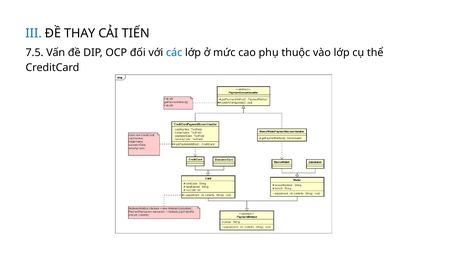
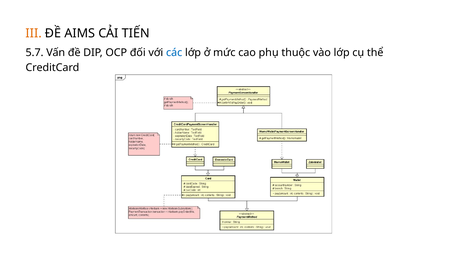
III colour: blue -> orange (34, 33)
THAY: THAY -> AIMS (80, 33)
7.5: 7.5 -> 5.7 (35, 53)
